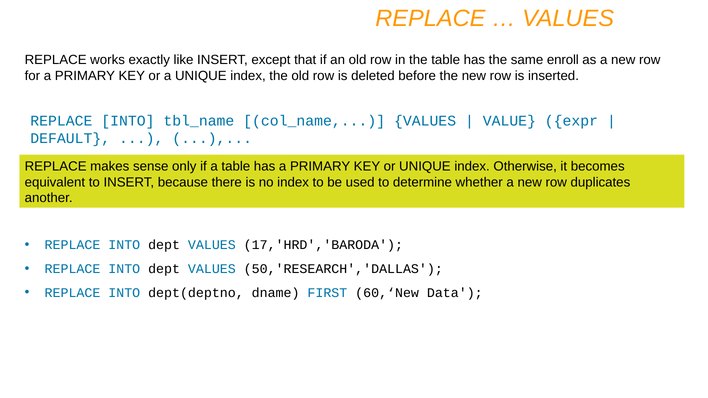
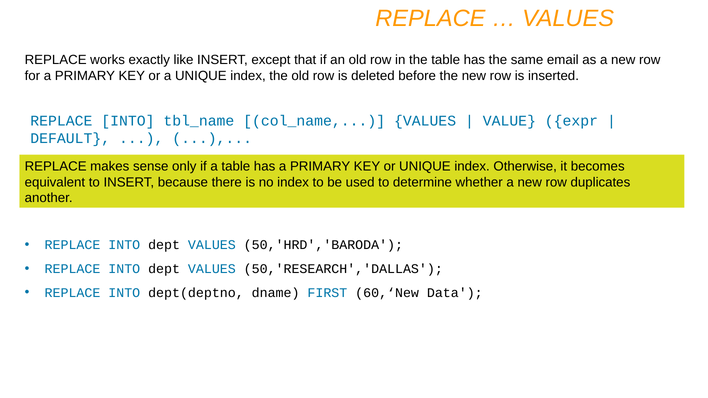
enroll: enroll -> email (563, 60)
17,'HRD','BARODA: 17,'HRD','BARODA -> 50,'HRD','BARODA (323, 245)
